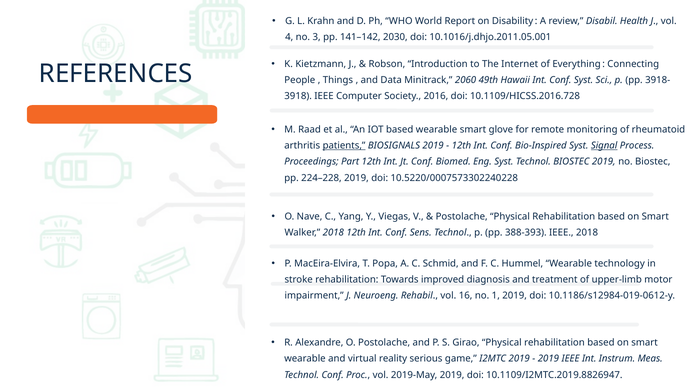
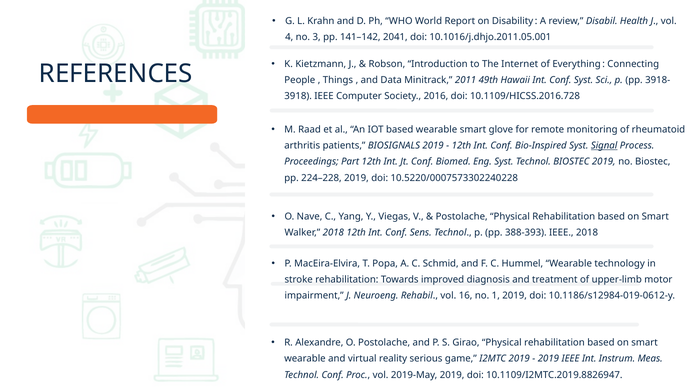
2030: 2030 -> 2041 (395, 37)
2060: 2060 -> 2011 (466, 80)
patients underline: present -> none (344, 146)
